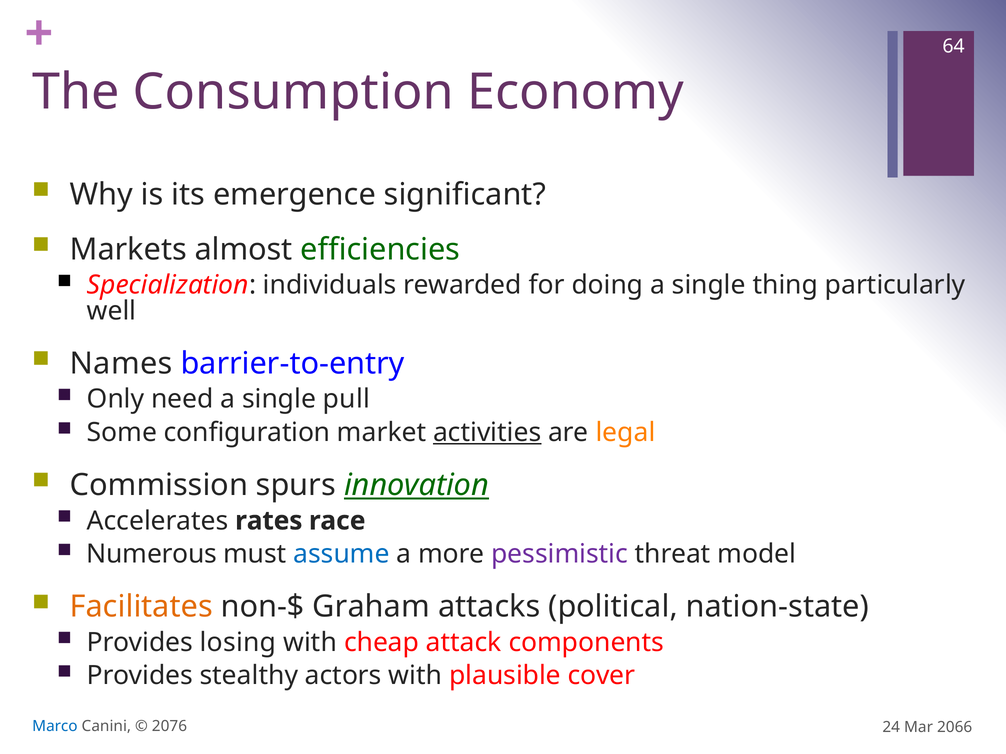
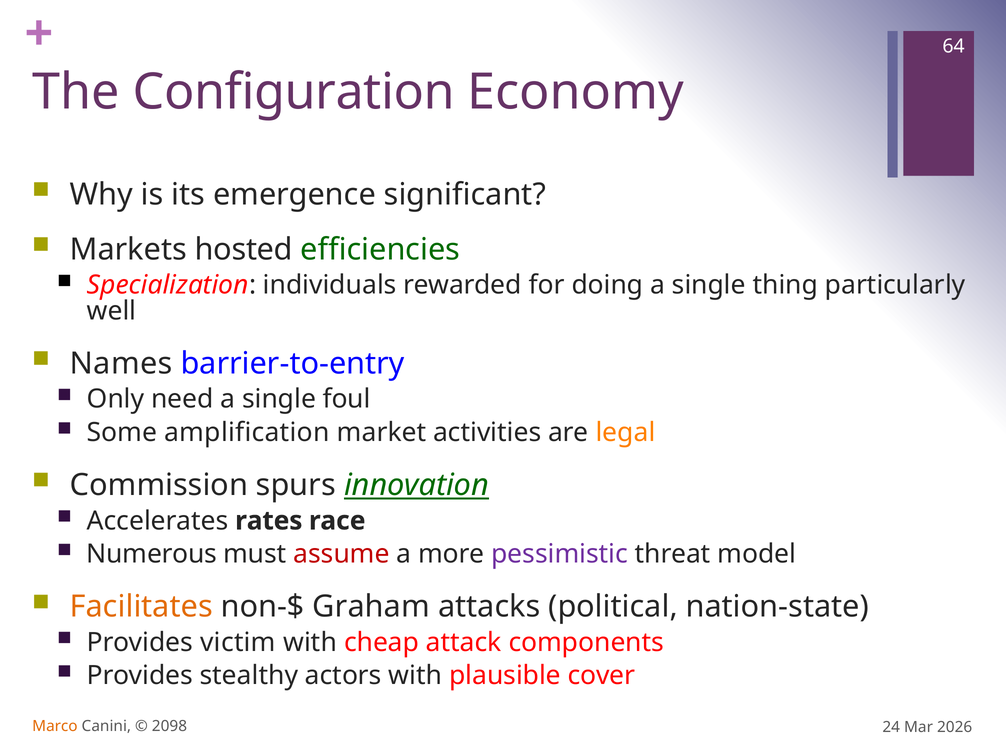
Consumption: Consumption -> Configuration (294, 92)
almost: almost -> hosted (244, 250)
pull: pull -> foul (347, 399)
configuration: configuration -> amplification (247, 433)
activities underline: present -> none (487, 433)
assume colour: blue -> red (342, 554)
losing: losing -> victim (238, 643)
Marco colour: blue -> orange (55, 727)
2076: 2076 -> 2098 (169, 727)
2066: 2066 -> 2026 (955, 728)
